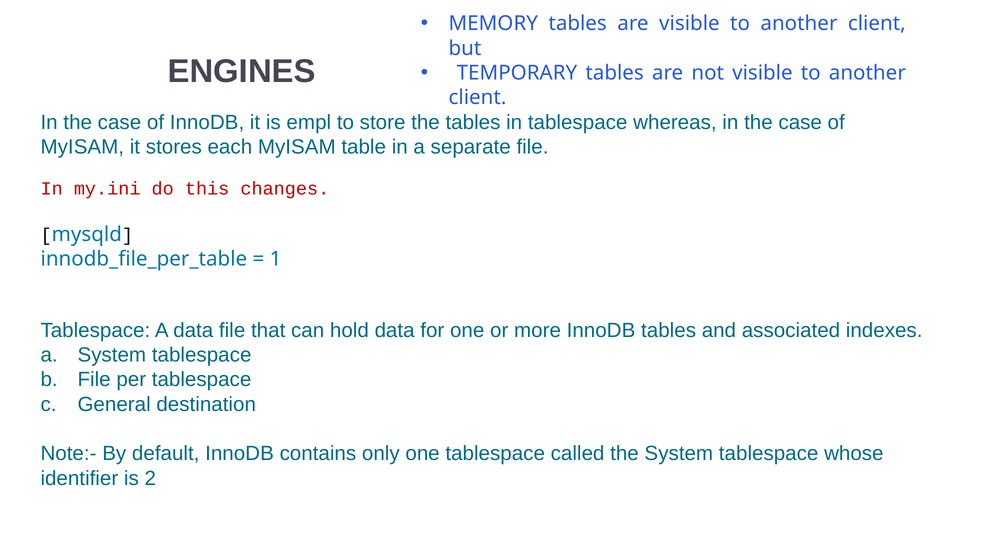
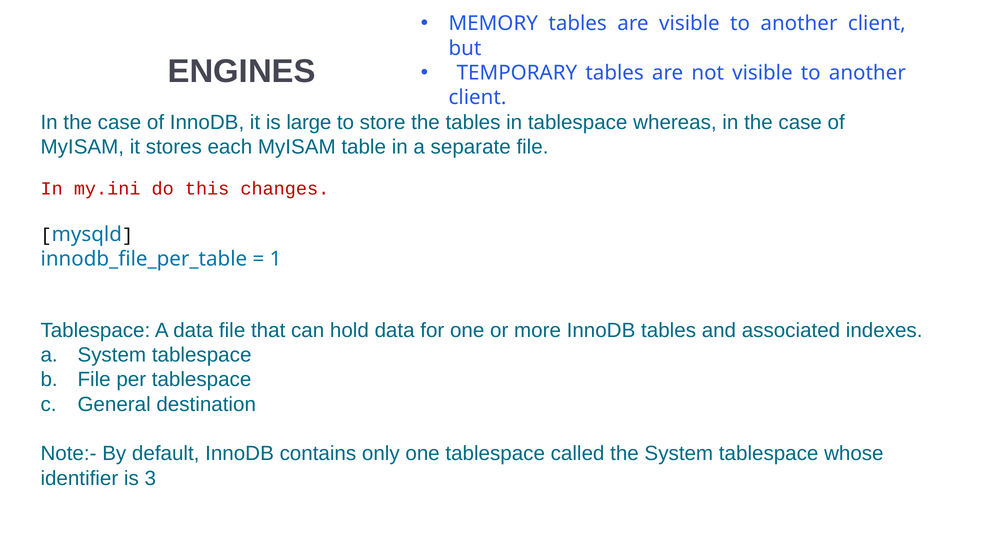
empl: empl -> large (309, 122)
2: 2 -> 3 (150, 479)
